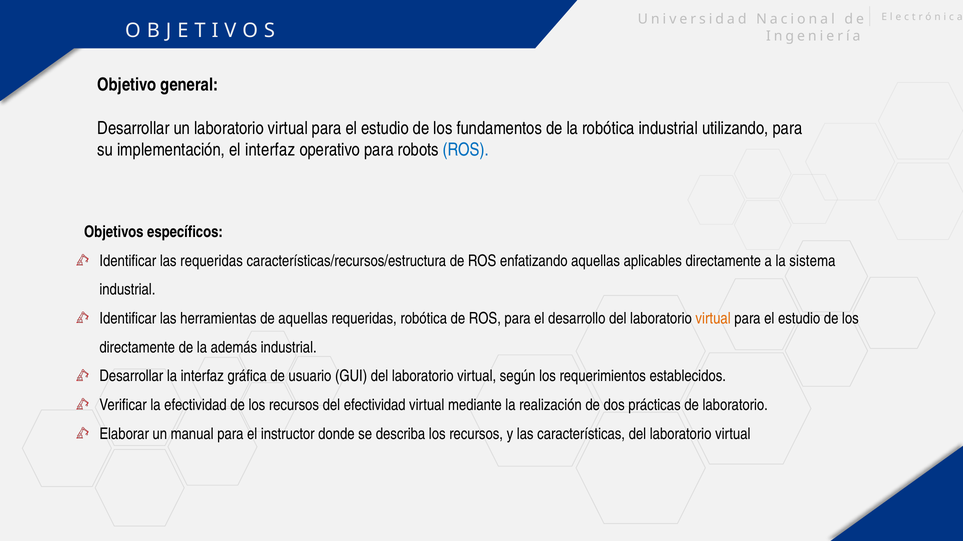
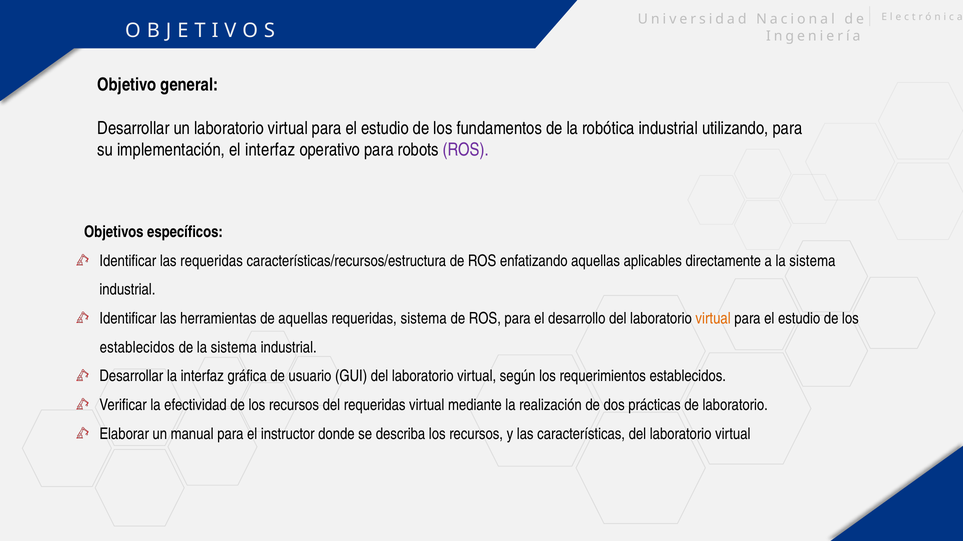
ROS colour: blue -> purple (466, 150)
requeridas robótica: robótica -> sistema (424, 319)
directamente: directamente -> establecidos (137, 348)
de la además: además -> sistema (234, 348)
del efectividad: efectividad -> requeridas (375, 405)
